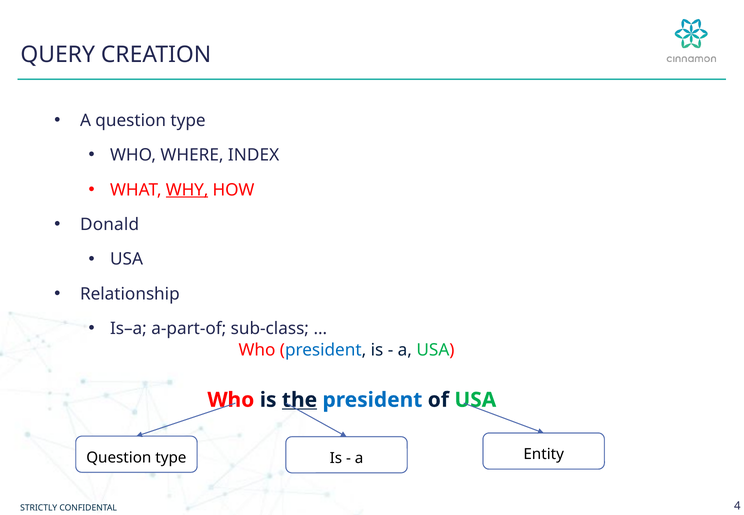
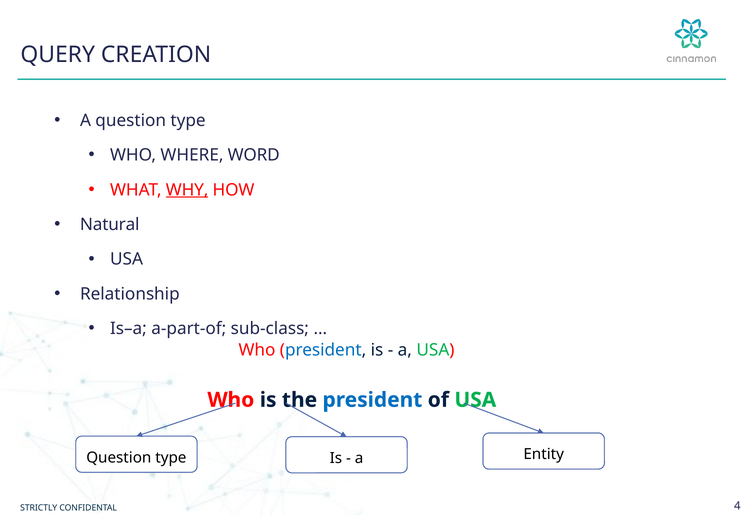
INDEX: INDEX -> WORD (254, 155)
Donald: Donald -> Natural (110, 225)
the underline: present -> none (300, 400)
